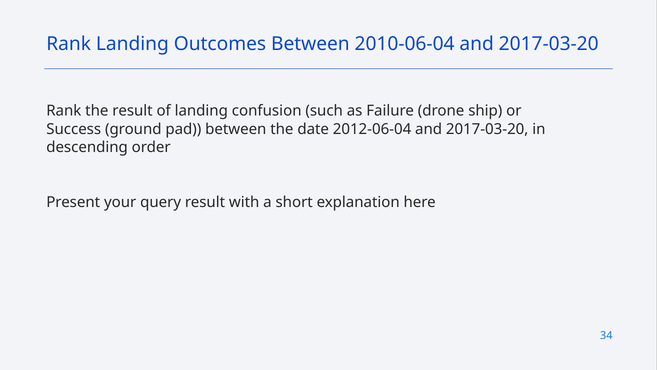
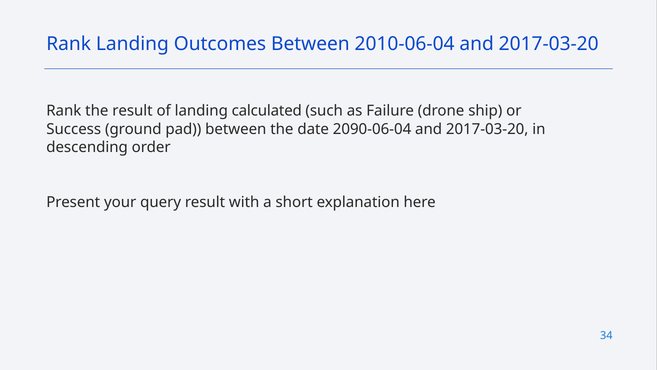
confusion: confusion -> calculated (267, 111)
2012-06-04: 2012-06-04 -> 2090-06-04 (372, 129)
